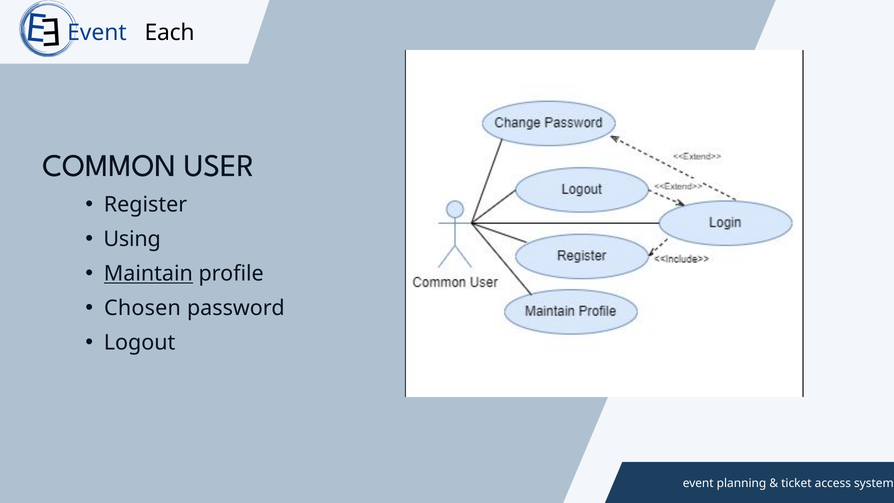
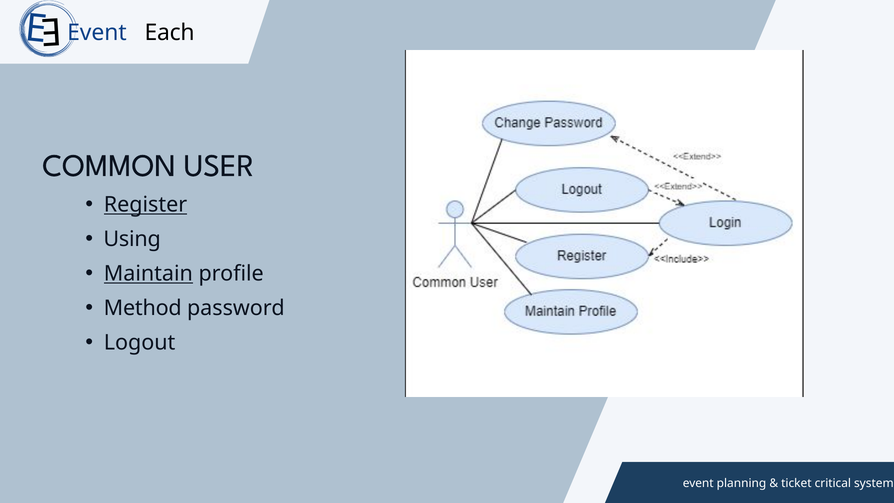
Register underline: none -> present (146, 205)
Chosen: Chosen -> Method (143, 308)
access: access -> critical (833, 483)
